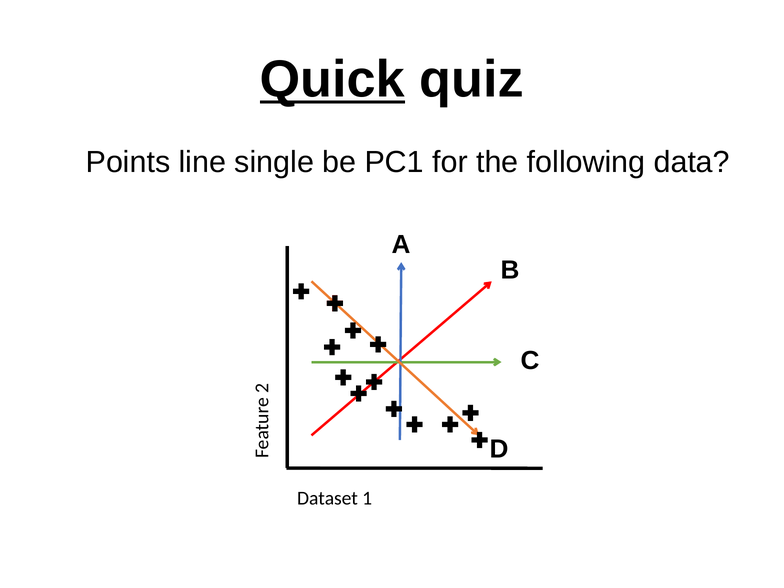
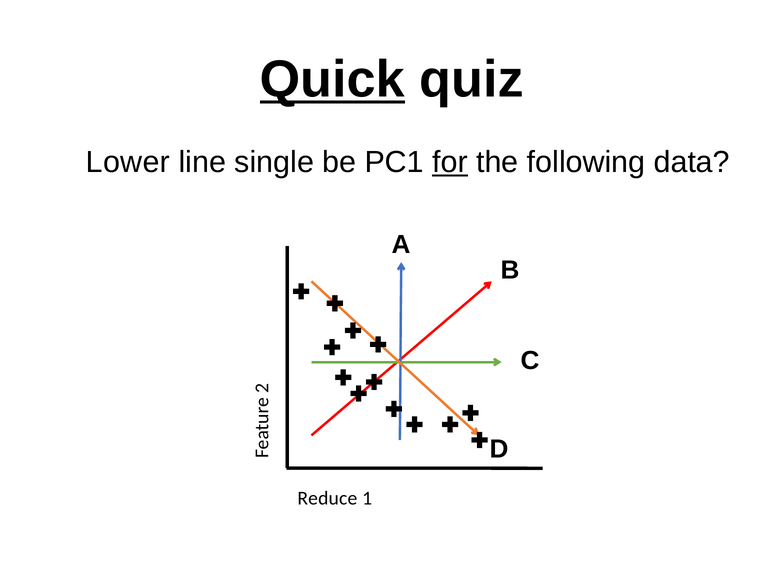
Points: Points -> Lower (128, 162)
for underline: none -> present (450, 162)
Dataset: Dataset -> Reduce (327, 498)
